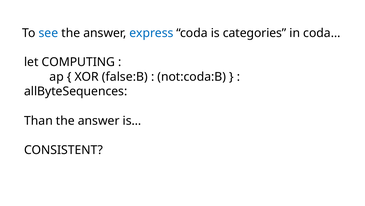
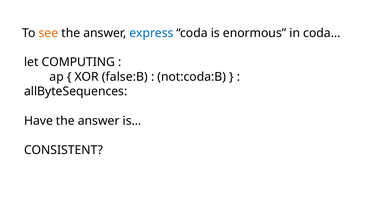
see colour: blue -> orange (48, 33)
categories: categories -> enormous (255, 33)
Than: Than -> Have (39, 120)
